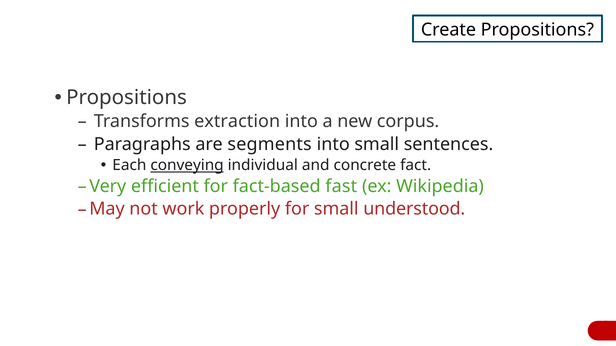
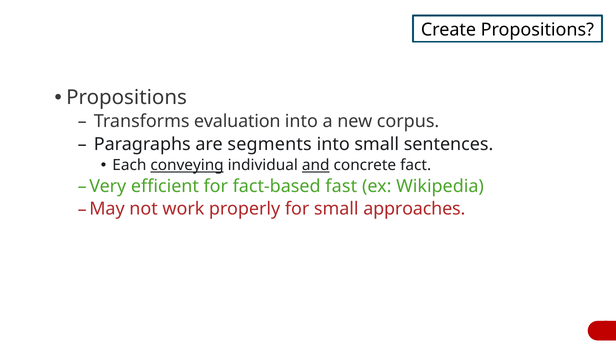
extraction: extraction -> evaluation (237, 122)
and underline: none -> present (316, 166)
understood: understood -> approaches (414, 209)
